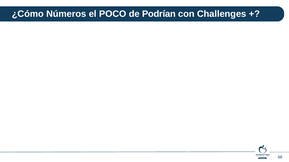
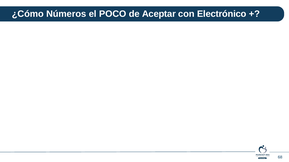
Podrían: Podrían -> Aceptar (159, 14)
Challenges: Challenges -> Electrónico (222, 14)
